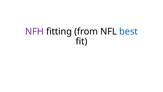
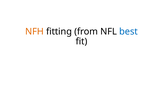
NFH colour: purple -> orange (35, 31)
